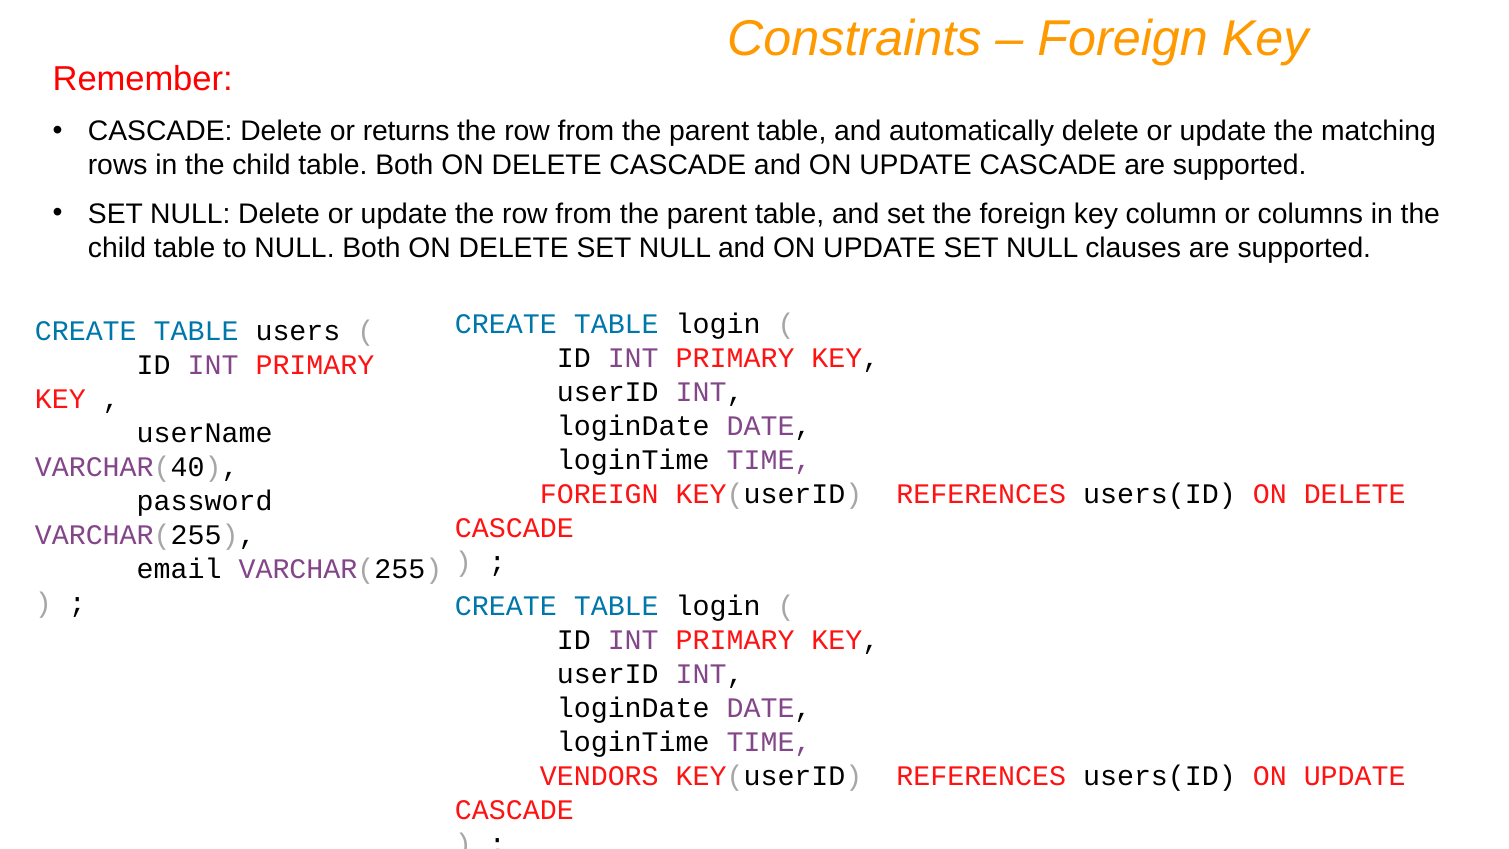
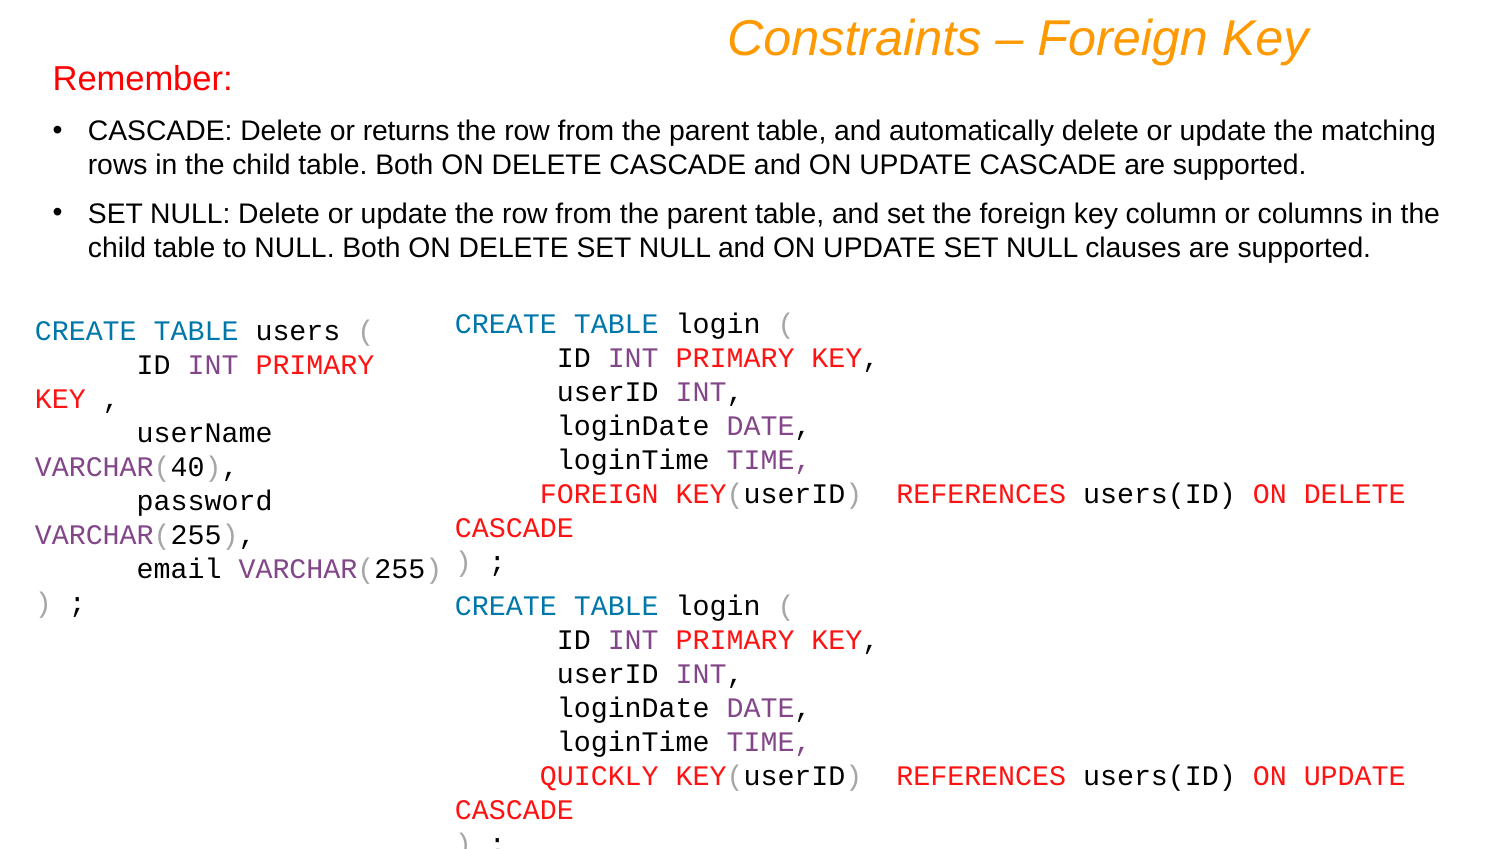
VENDORS: VENDORS -> QUICKLY (599, 776)
